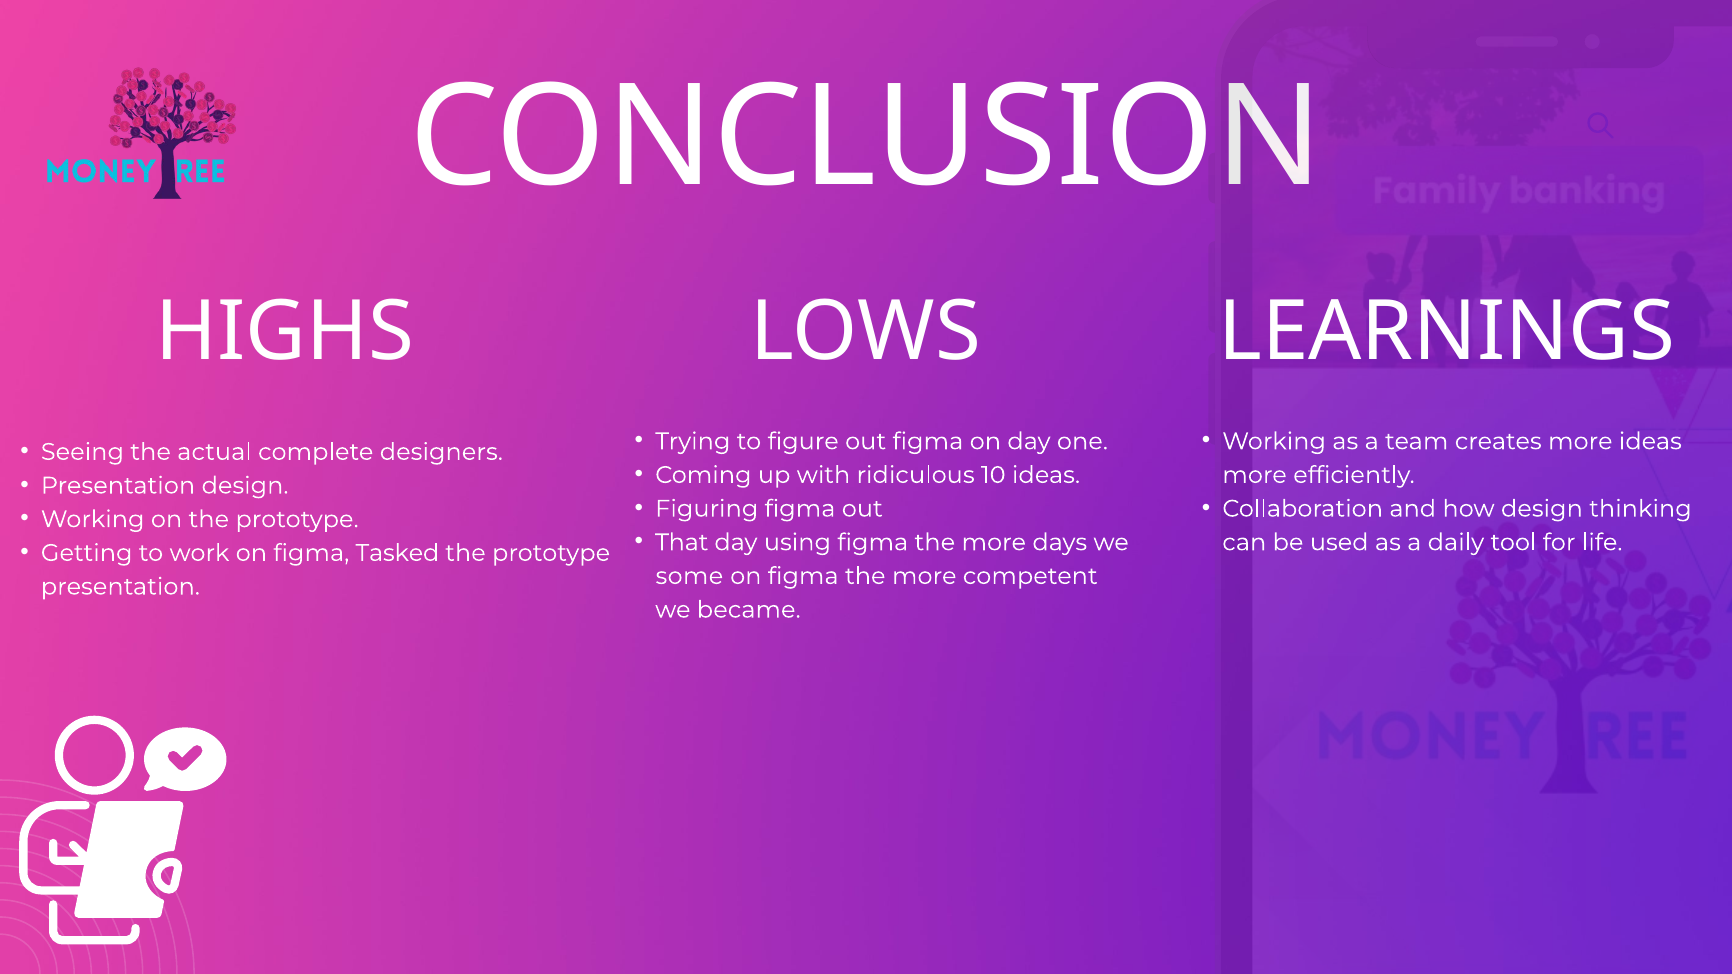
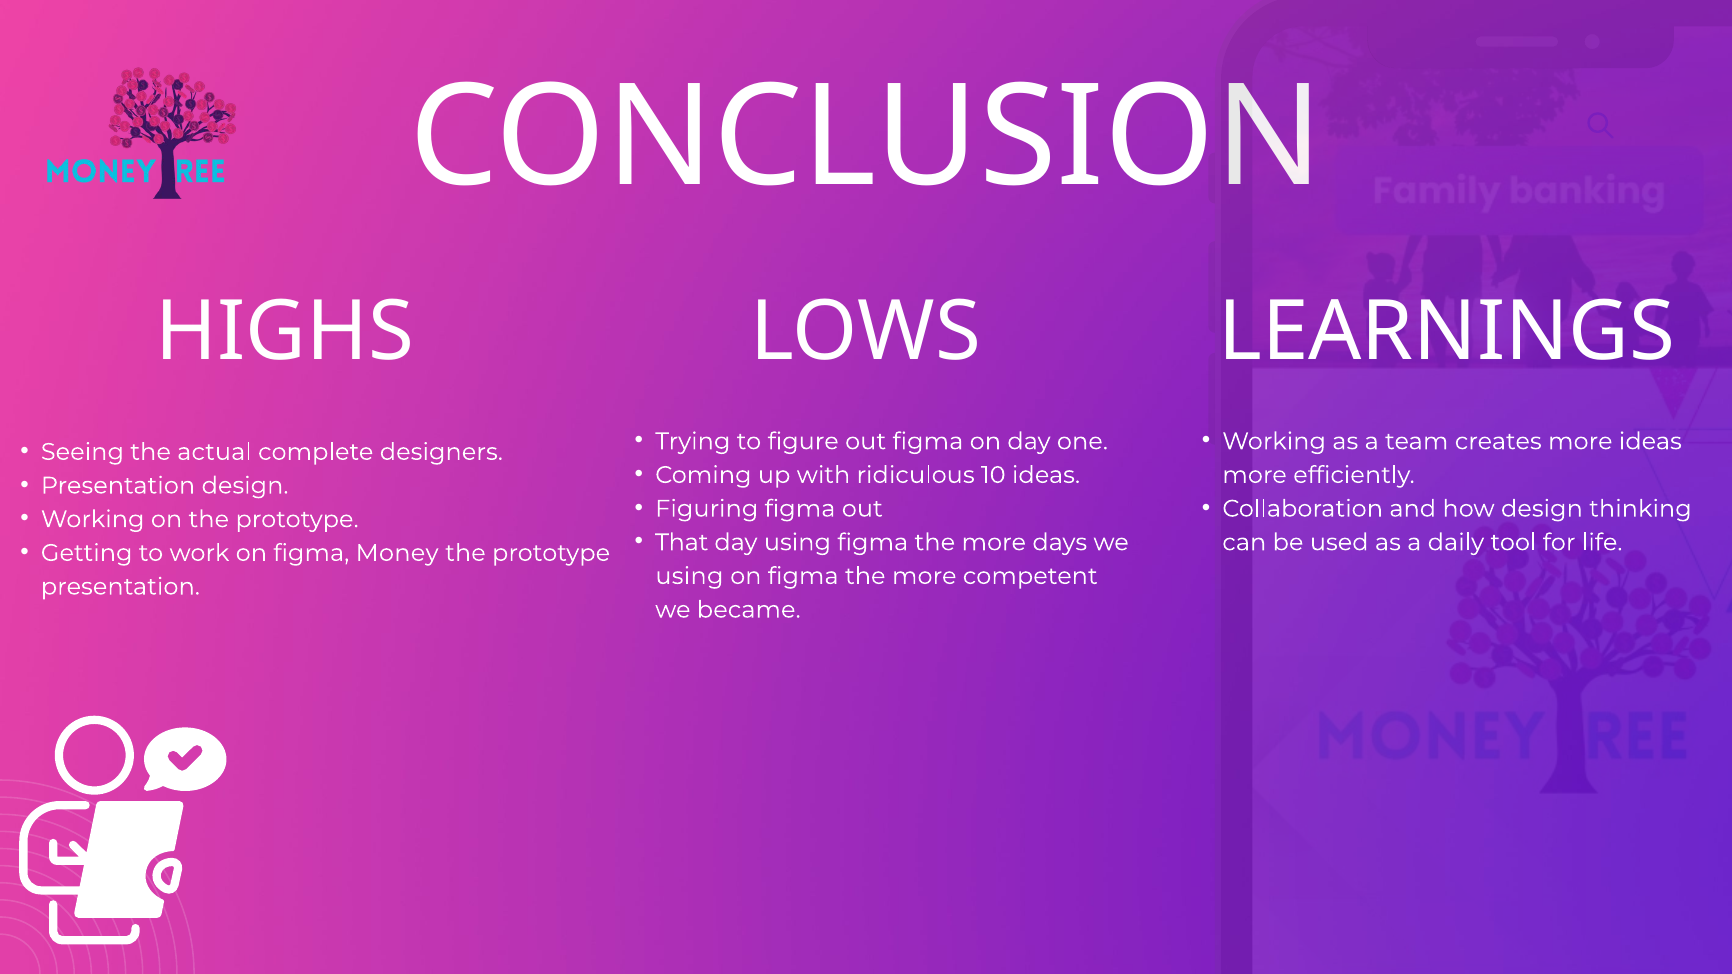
Tasked: Tasked -> Money (397, 553)
some: some -> using (689, 576)
